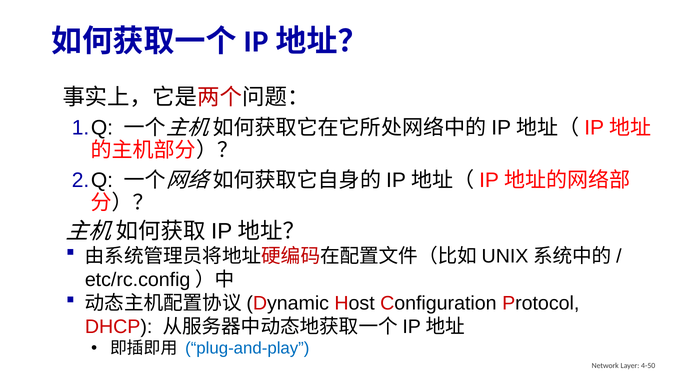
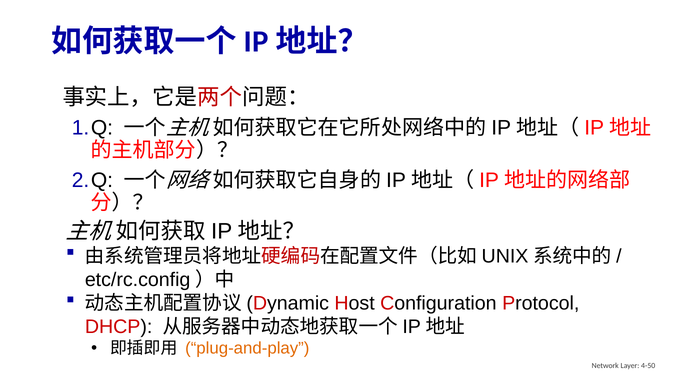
plug-and-play colour: blue -> orange (247, 349)
